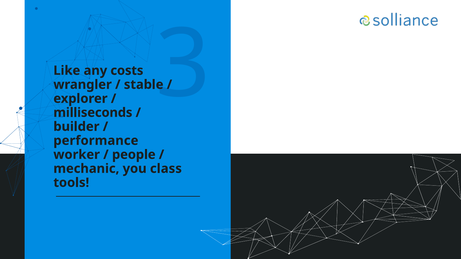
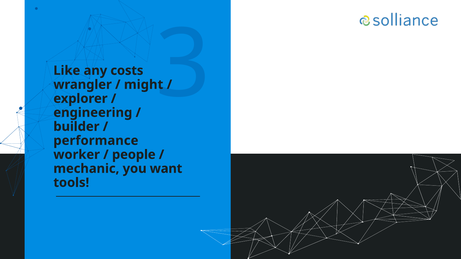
stable: stable -> might (144, 85)
milliseconds: milliseconds -> engineering (93, 113)
class: class -> want (166, 169)
